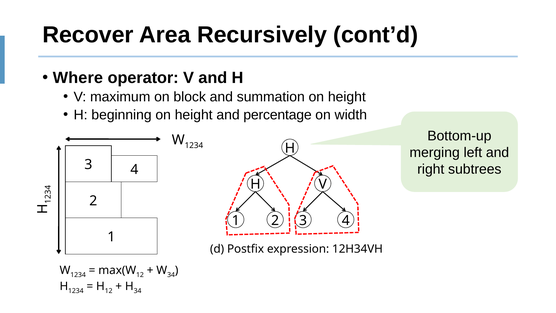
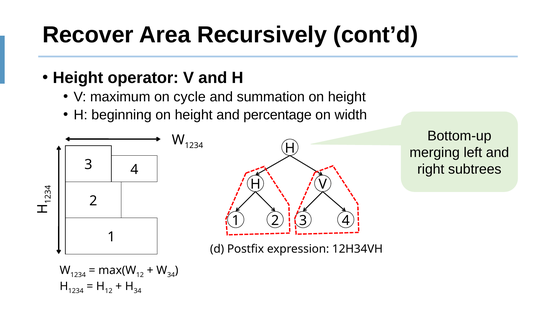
Where: Where -> Height (78, 78)
block: block -> cycle (190, 97)
